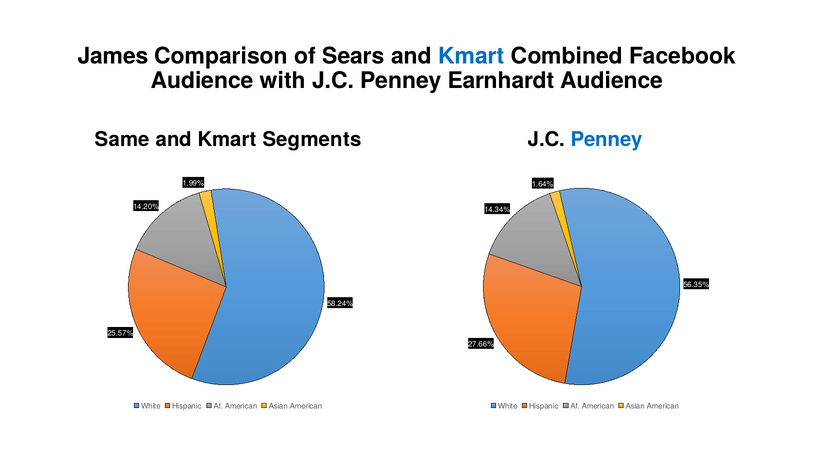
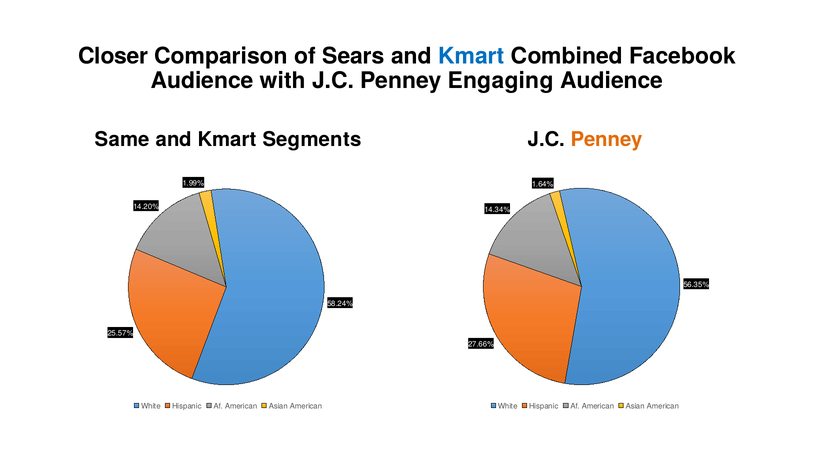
James: James -> Closer (113, 56)
Earnhardt: Earnhardt -> Engaging (501, 81)
Penney colour: blue -> orange (607, 140)
